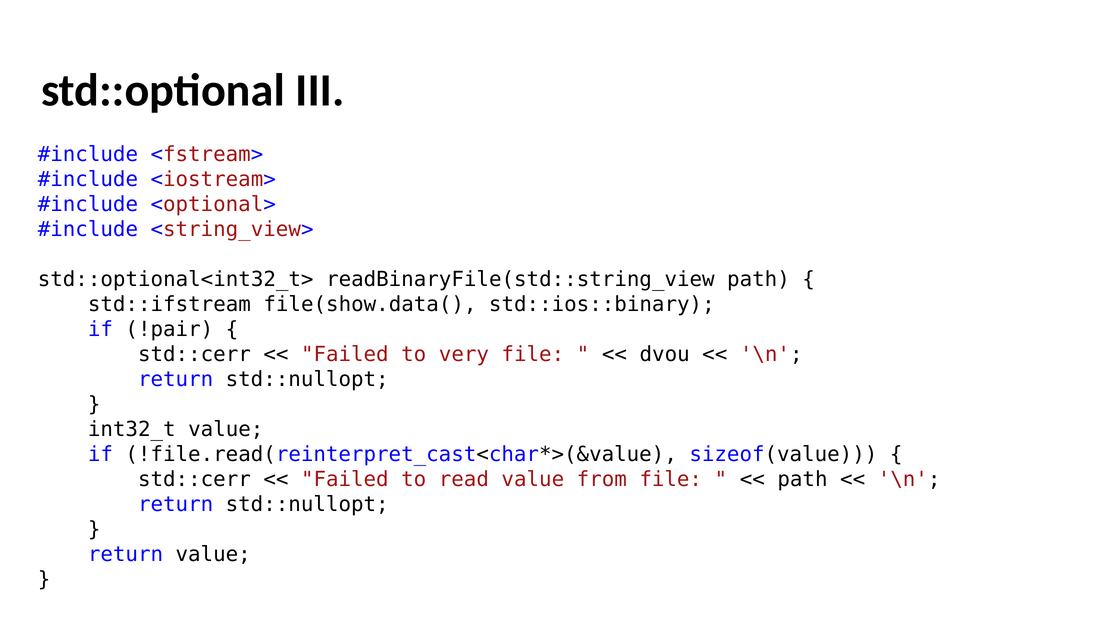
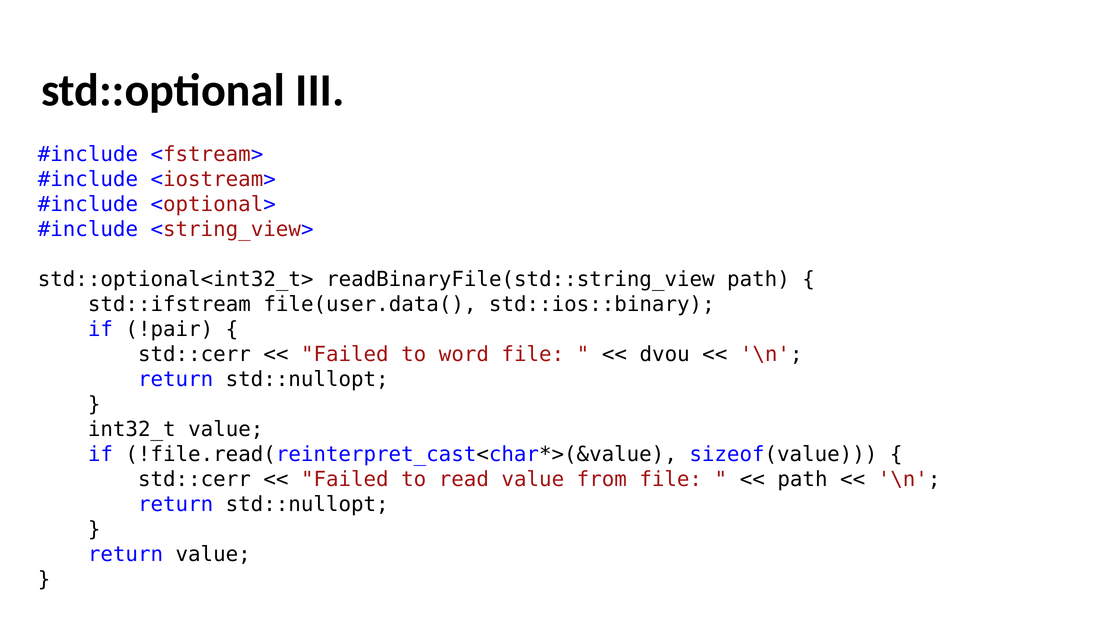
file(show.data(: file(show.data( -> file(user.data( (370, 304)
very: very -> word (464, 354)
